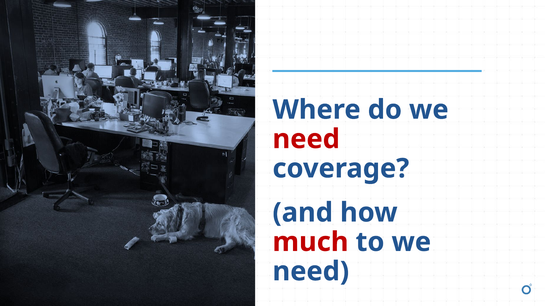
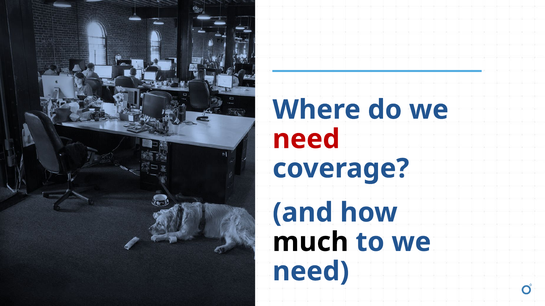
much colour: red -> black (311, 242)
